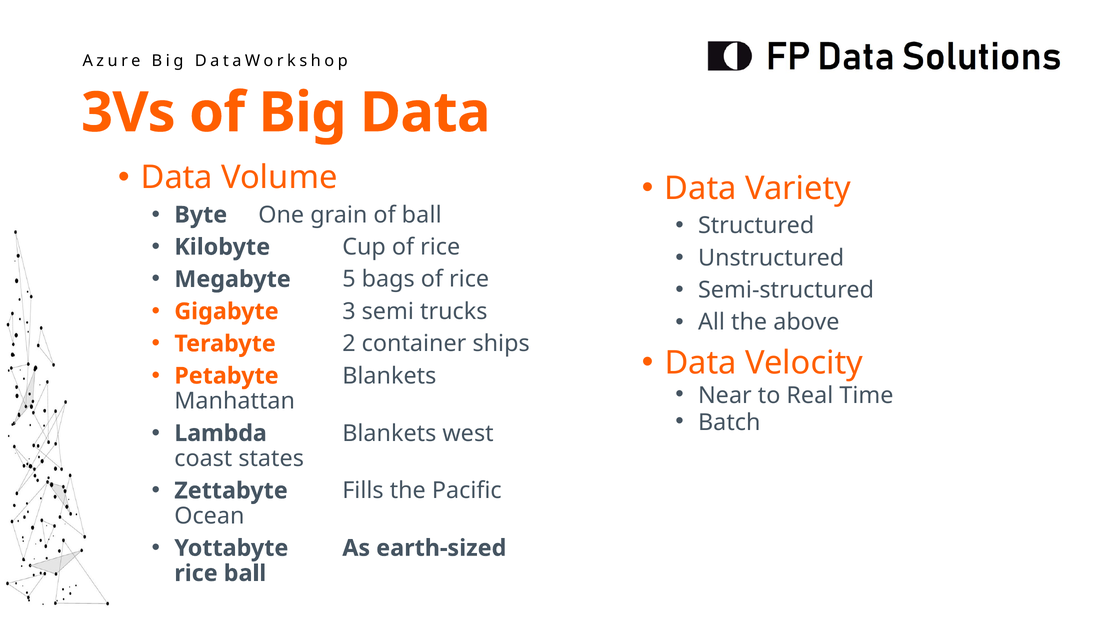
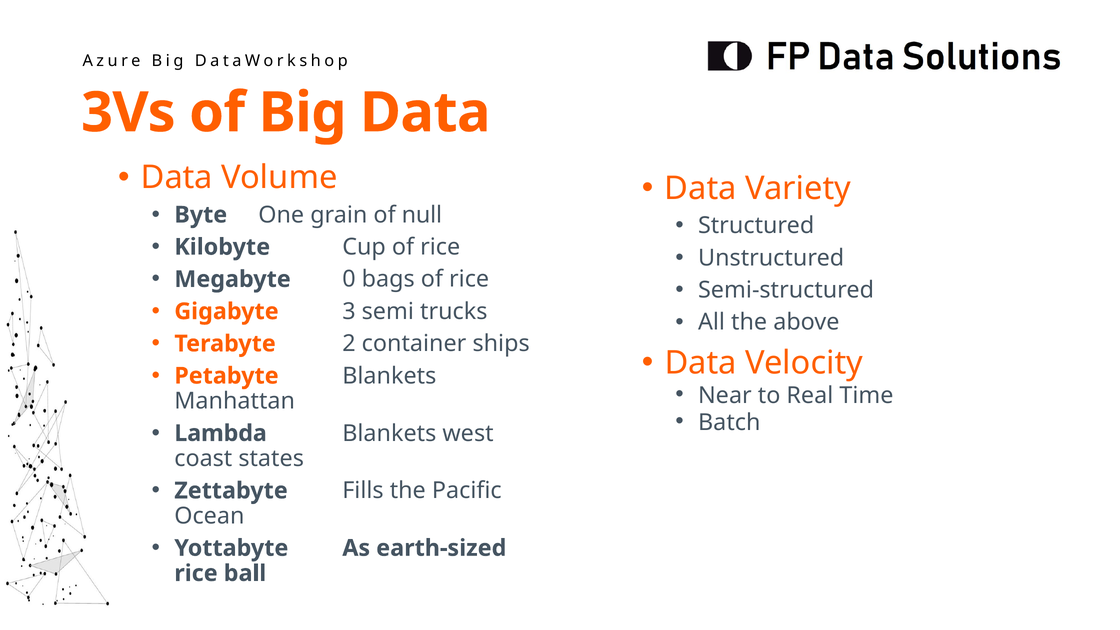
of ball: ball -> null (422, 215)
5: 5 -> 0 (349, 279)
